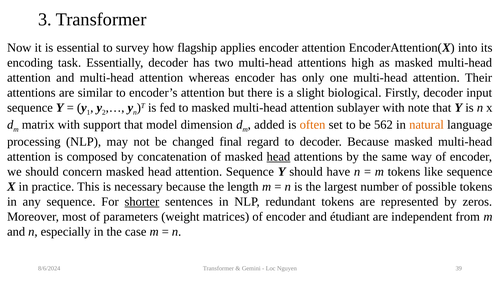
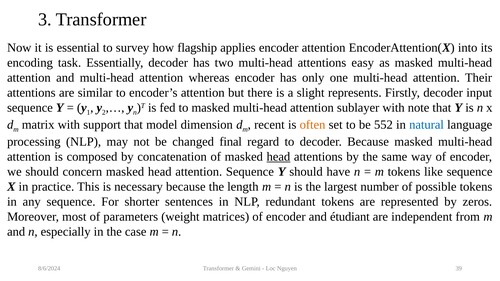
high: high -> easy (363, 63)
biological: biological -> represents (355, 93)
added: added -> recent (269, 125)
562: 562 -> 552 (383, 125)
natural colour: orange -> blue (427, 125)
shorter underline: present -> none (142, 202)
